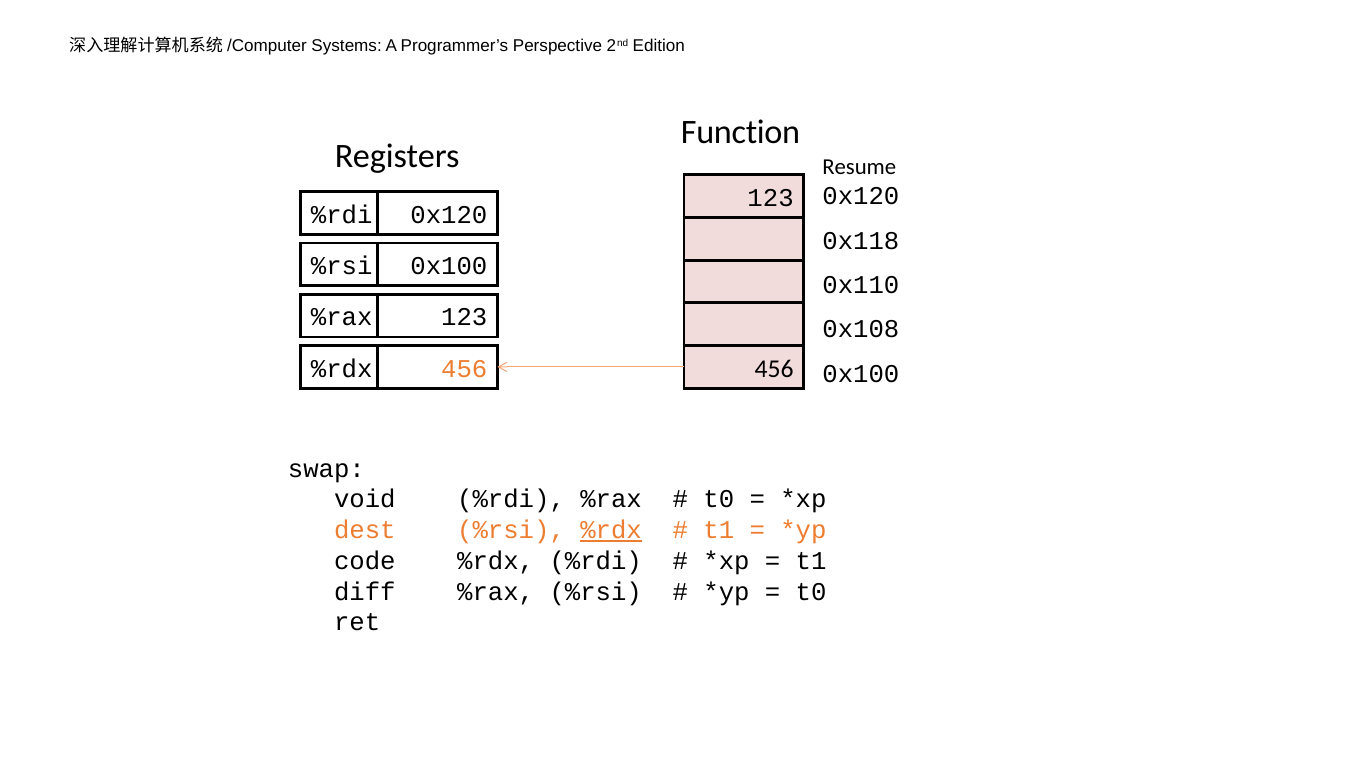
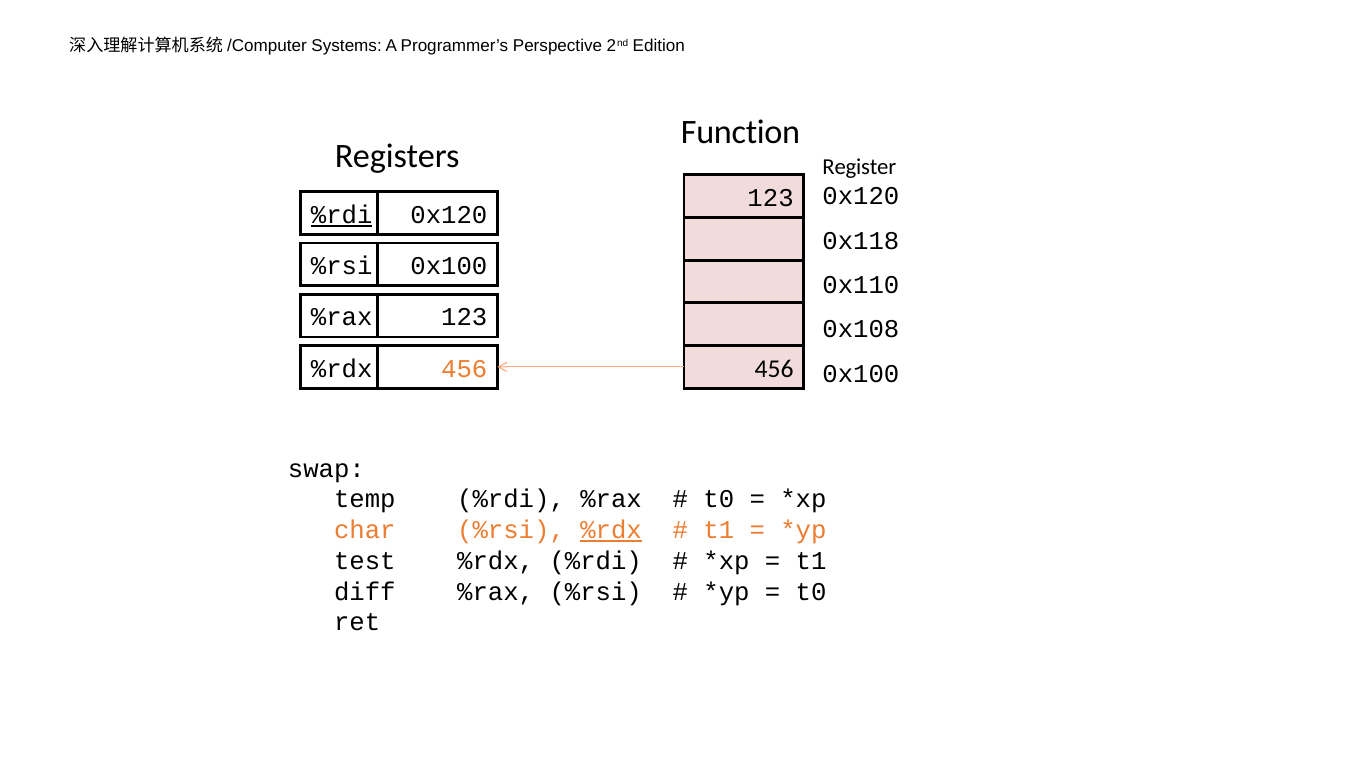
Resume: Resume -> Register (859, 167)
%rdi underline: none -> present (342, 215)
void: void -> temp (365, 500)
dest: dest -> char (365, 531)
code: code -> test (365, 561)
